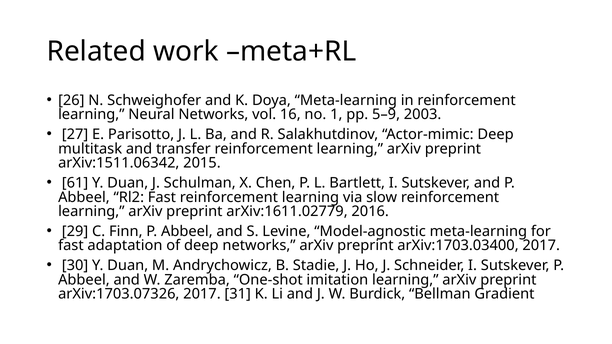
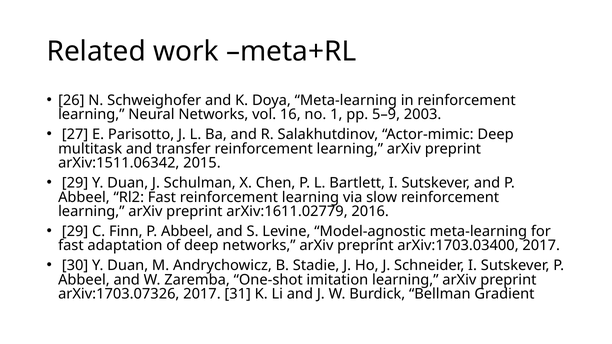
61: 61 -> 29 (75, 183)
